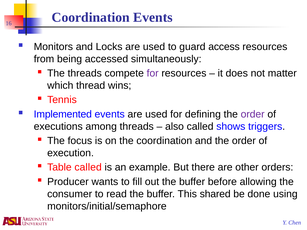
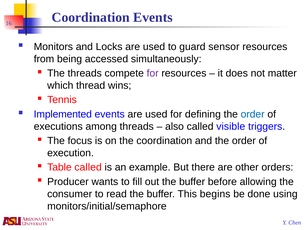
access: access -> sensor (224, 47)
order colour: purple -> blue (253, 114)
shows: shows -> visible (231, 127)
shared: shared -> begins (215, 194)
